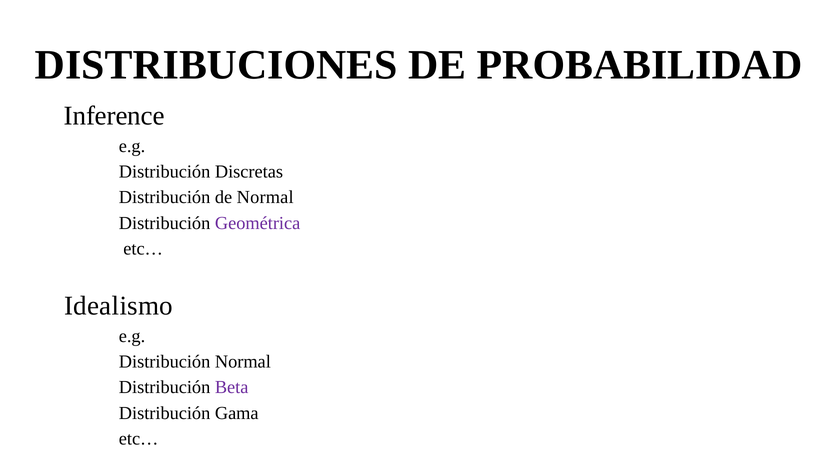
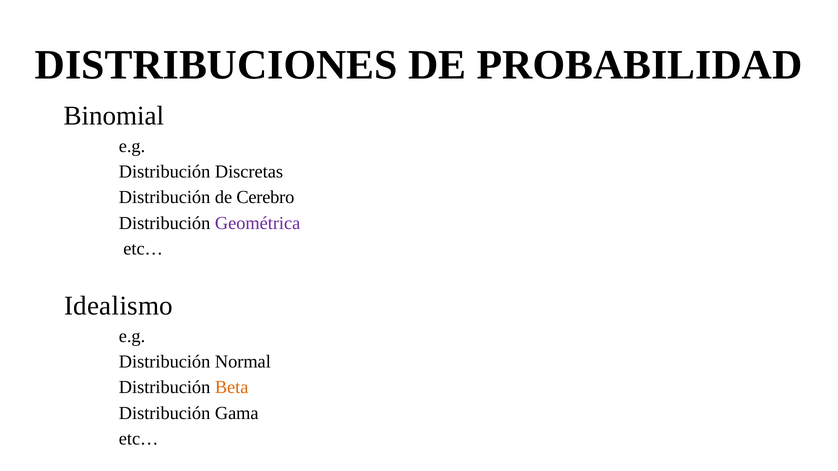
Inference: Inference -> Binomial (114, 116)
de Normal: Normal -> Cerebro (265, 198)
Beta colour: purple -> orange (232, 388)
